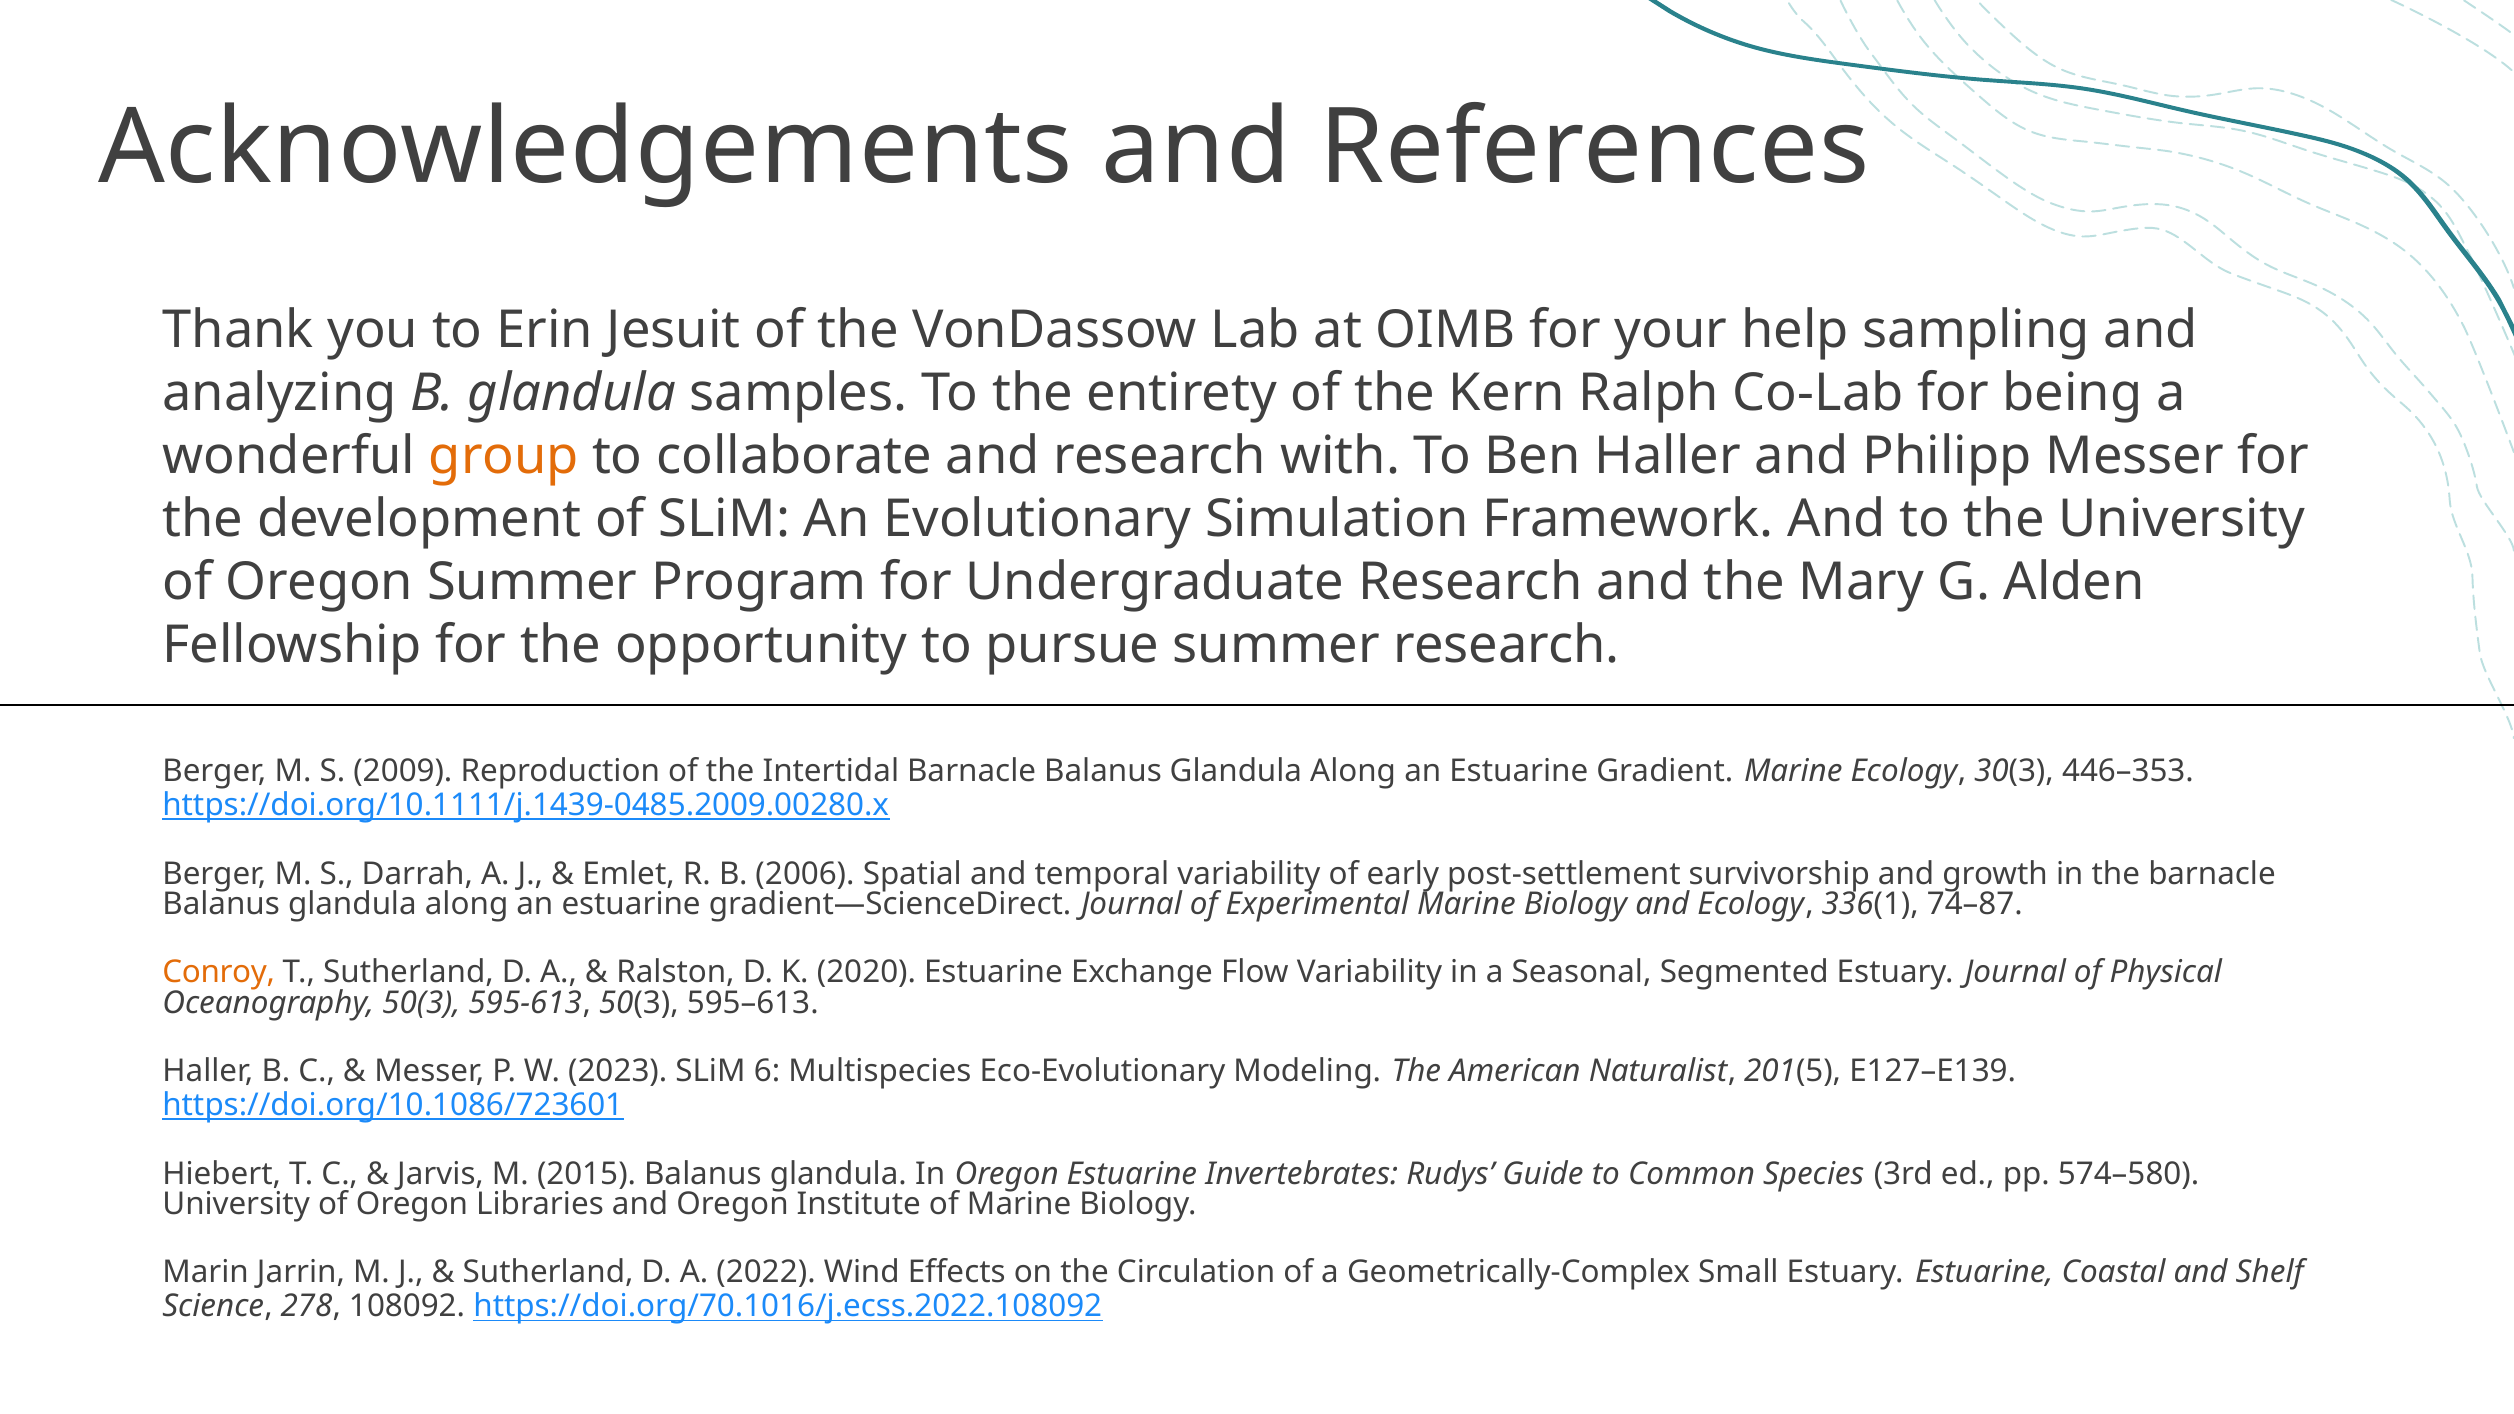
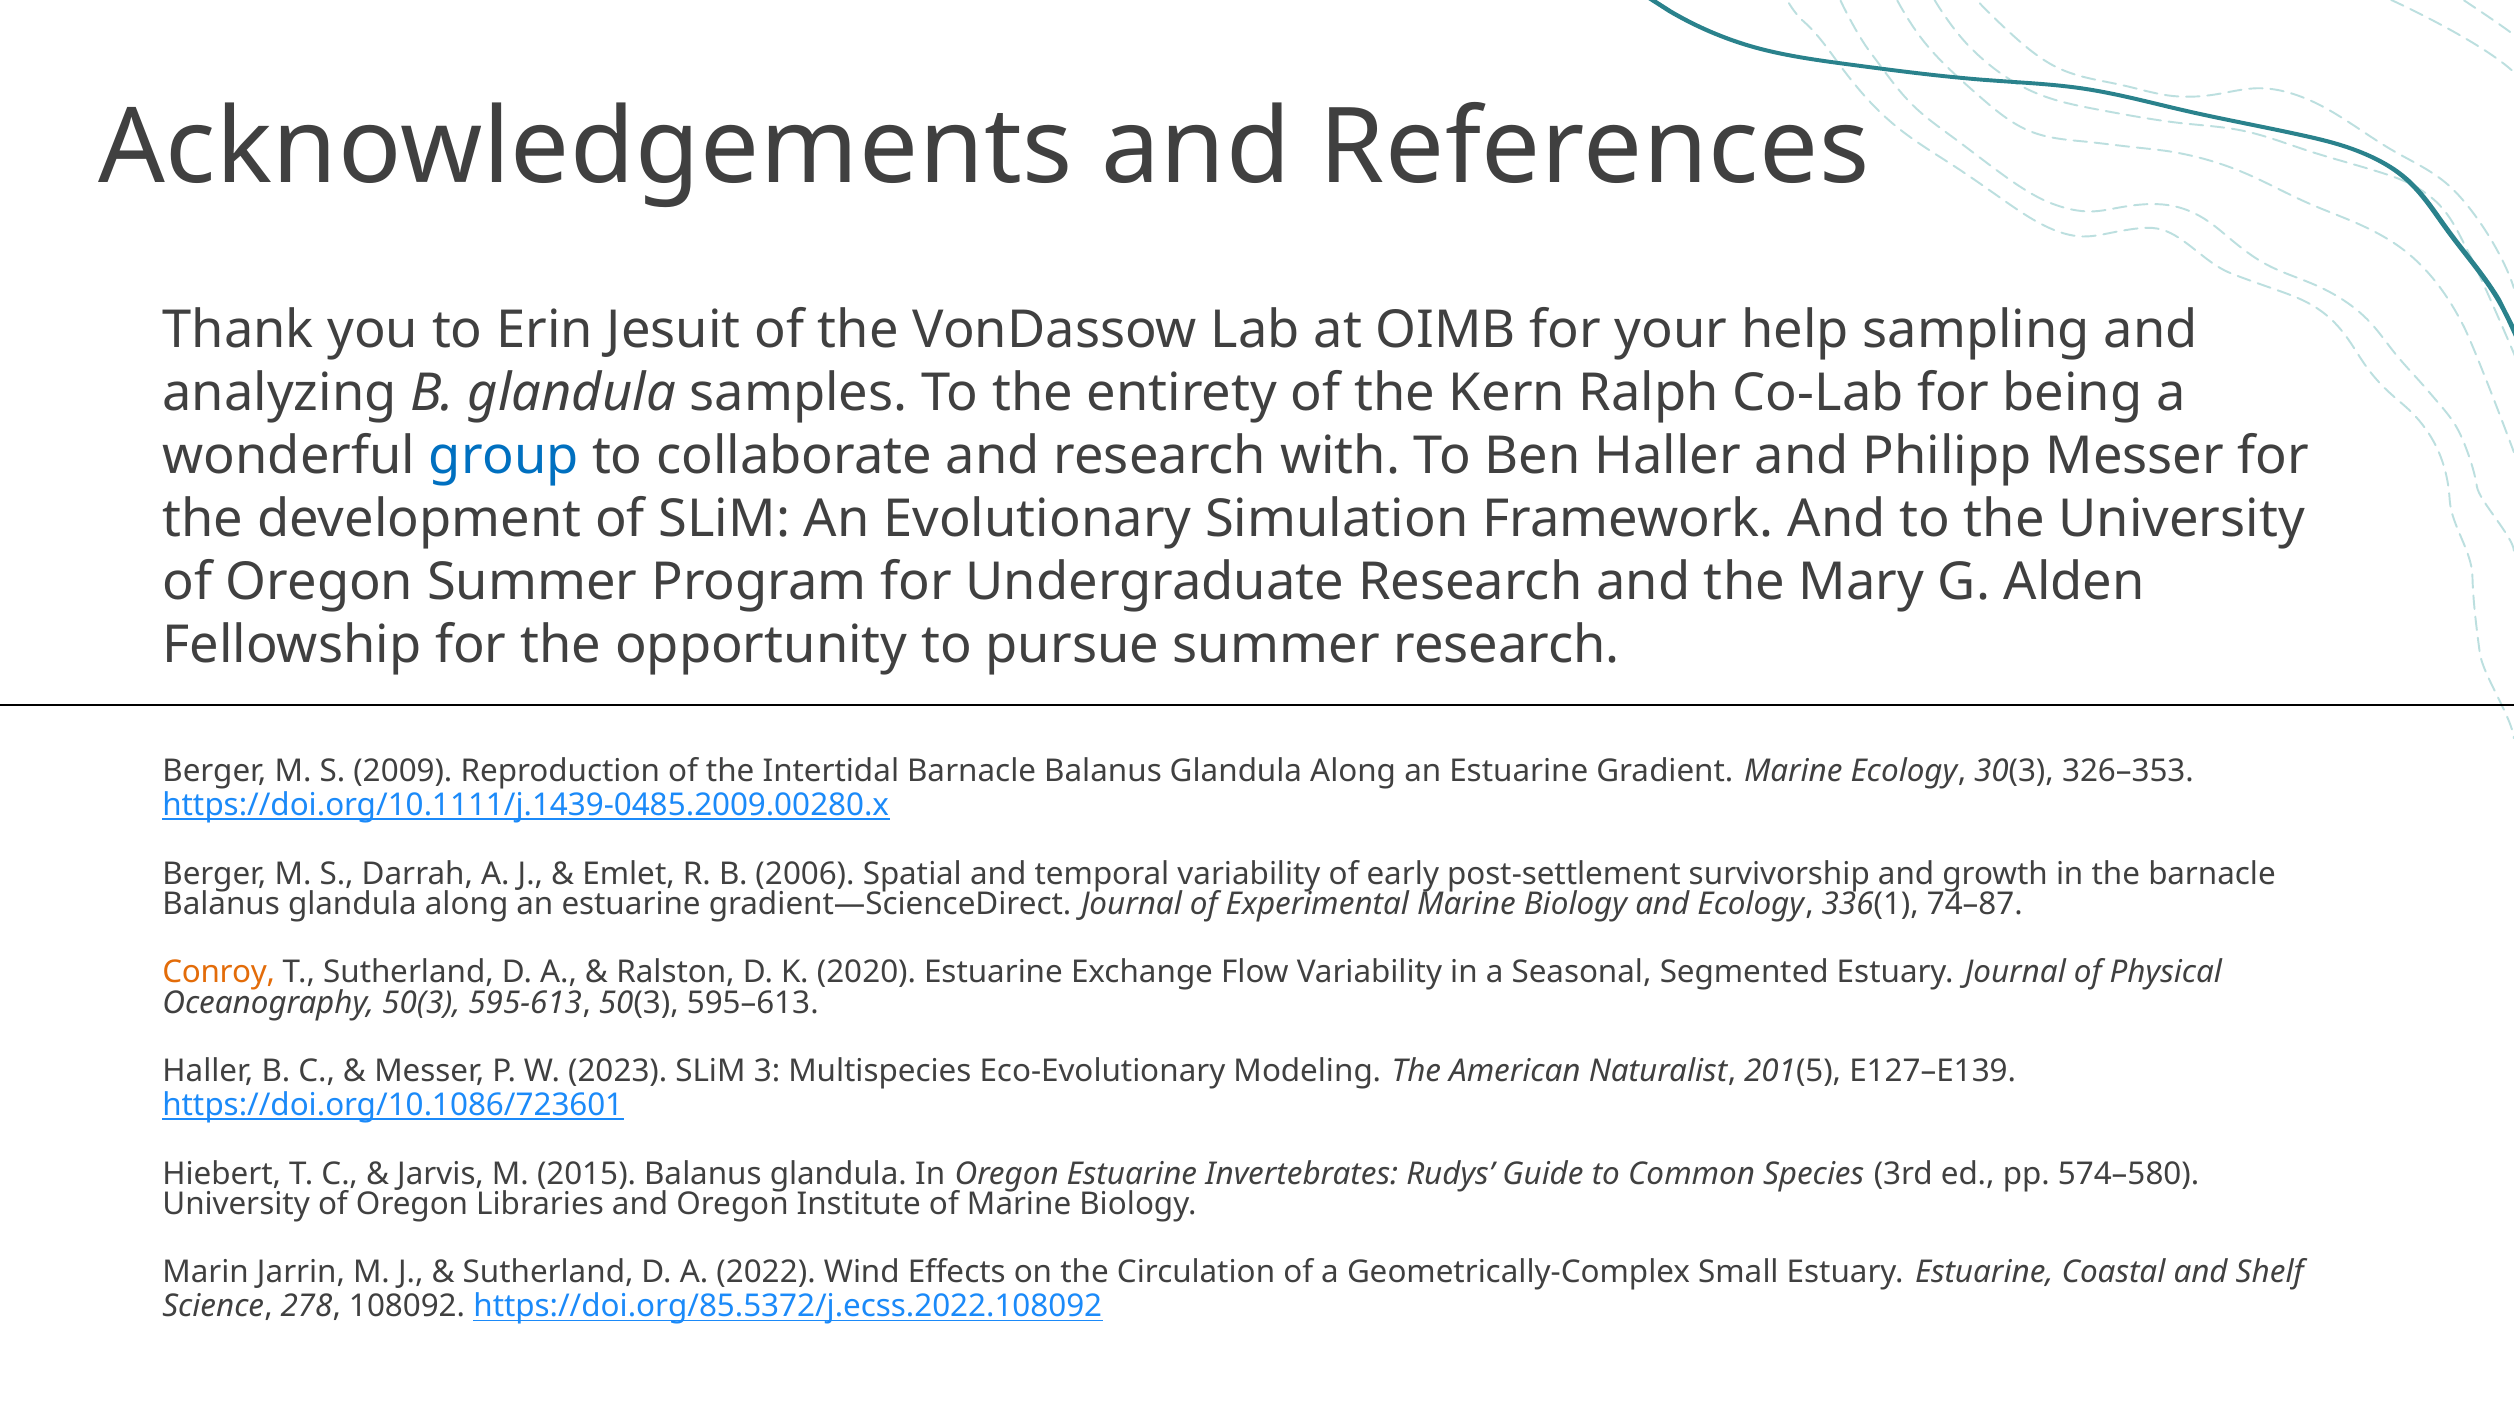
group colour: orange -> blue (504, 456)
446–353: 446–353 -> 326–353 (2128, 771)
6: 6 -> 3 (767, 1071)
https://doi.org/70.1016/j.ecss.2022.108092: https://doi.org/70.1016/j.ecss.2022.108092 -> https://doi.org/85.5372/j.ecss.2022.108092 (788, 1306)
